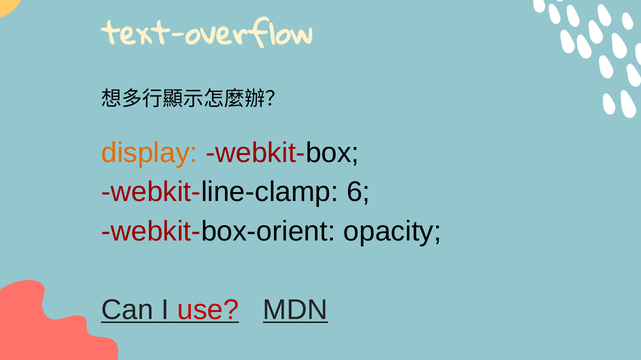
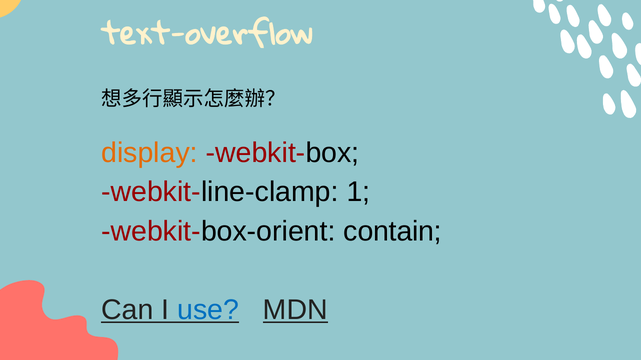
6: 6 -> 1 (359, 192)
opacity: opacity -> contain (393, 232)
use colour: red -> blue (208, 310)
